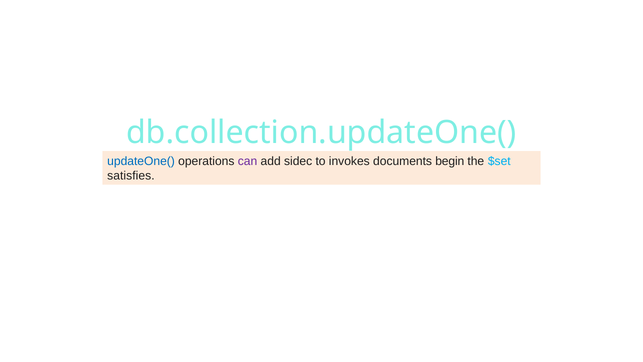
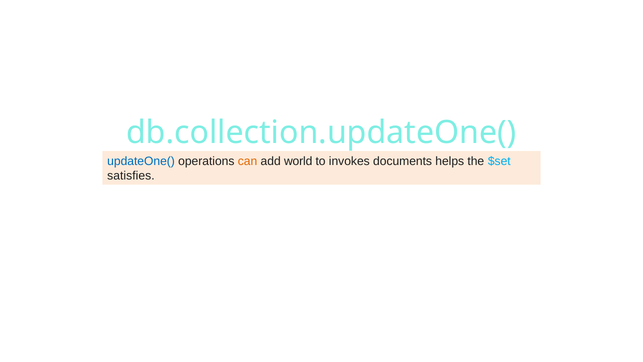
can colour: purple -> orange (248, 161)
sidec: sidec -> world (298, 161)
begin: begin -> helps (450, 161)
